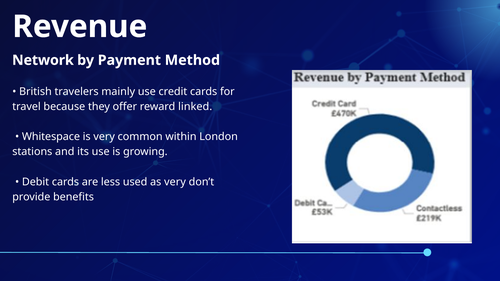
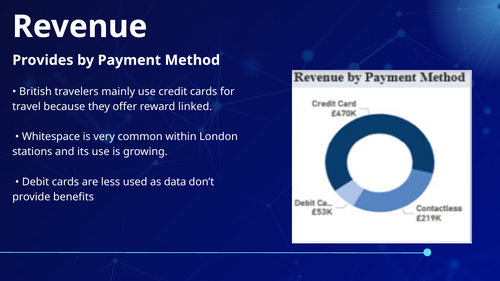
Network: Network -> Provides (43, 60)
as very: very -> data (175, 182)
